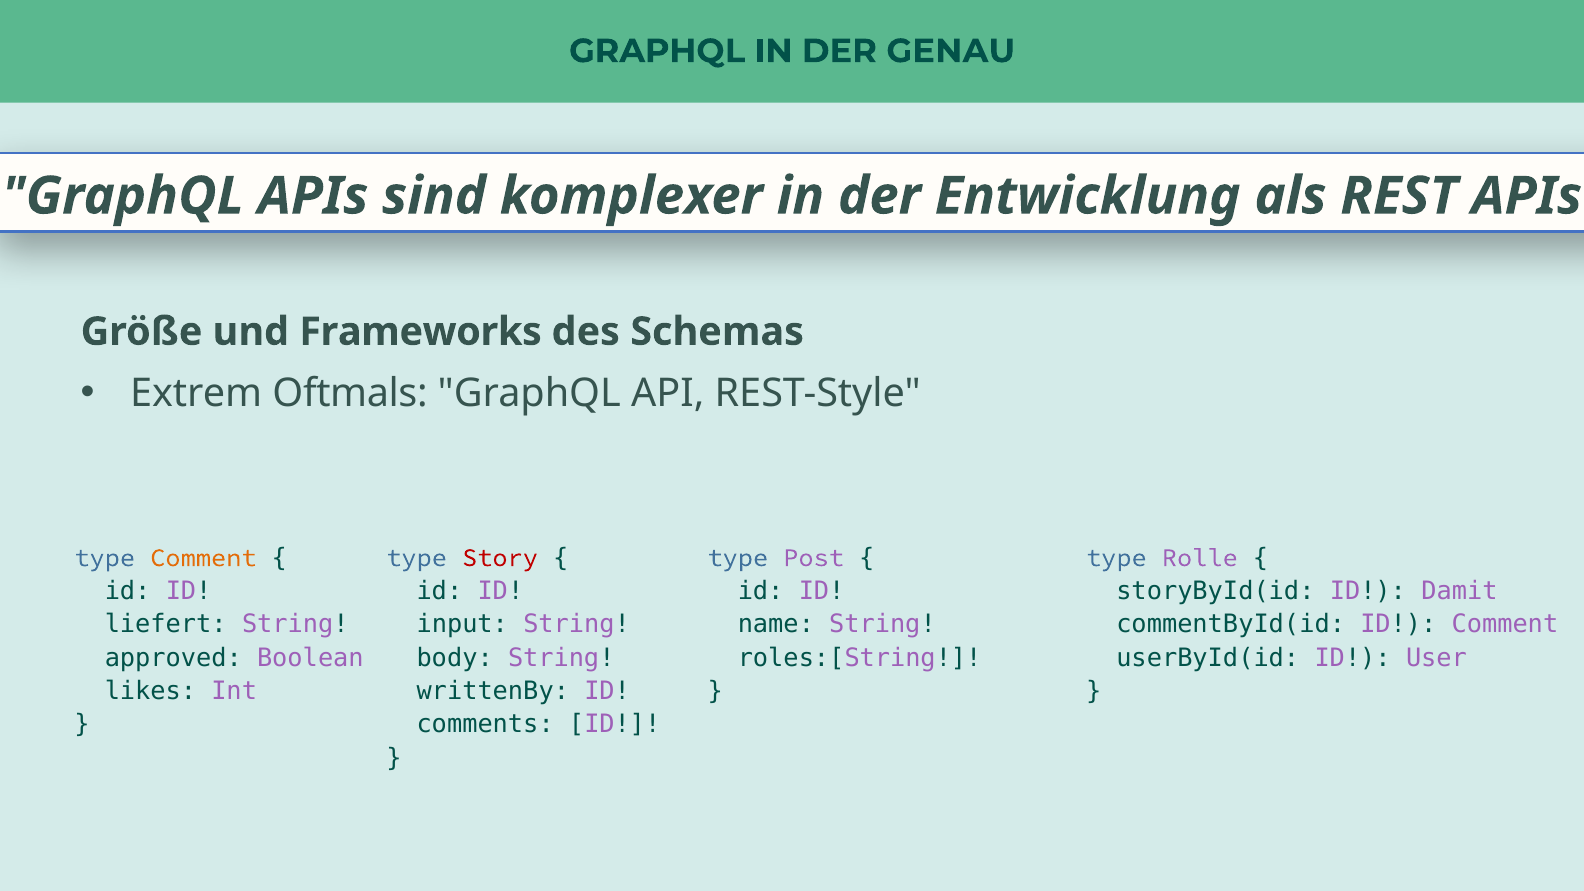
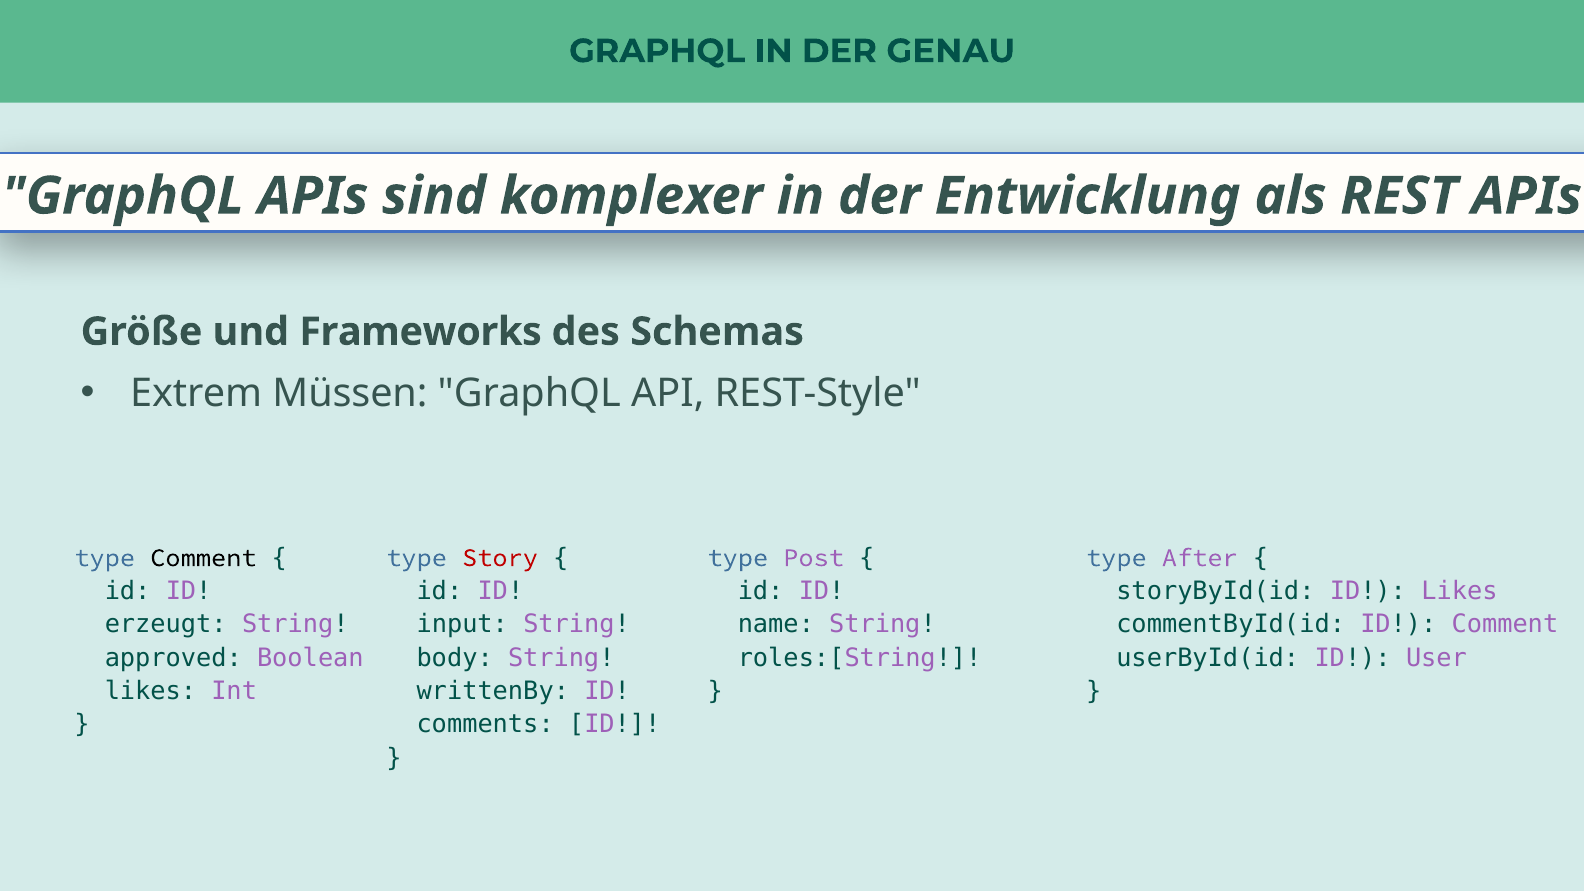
Oftmals: Oftmals -> Müssen (350, 393)
Comment colour: orange -> black (203, 558)
Rolle: Rolle -> After (1200, 558)
ID Damit: Damit -> Likes (1459, 591)
liefert: liefert -> erzeugt (166, 624)
